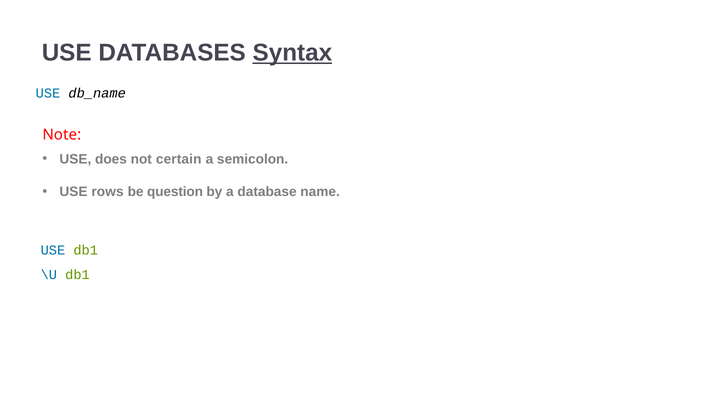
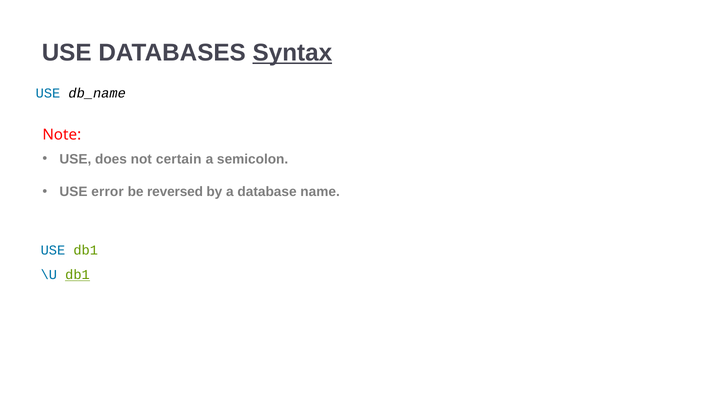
rows: rows -> error (108, 192)
question: question -> reversed (175, 192)
db1 underline: none -> present (77, 275)
